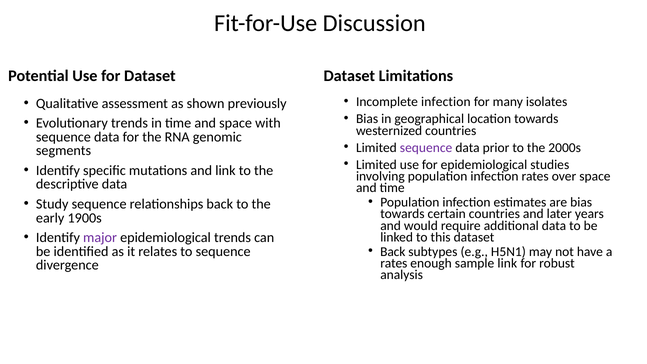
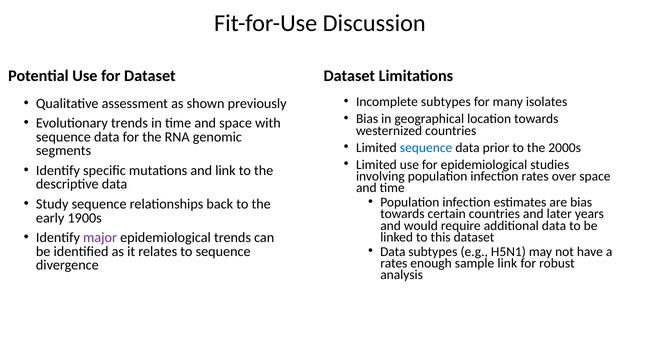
Incomplete infection: infection -> subtypes (446, 102)
sequence colour: purple -> blue (426, 148)
Back: Back -> Data (393, 252)
